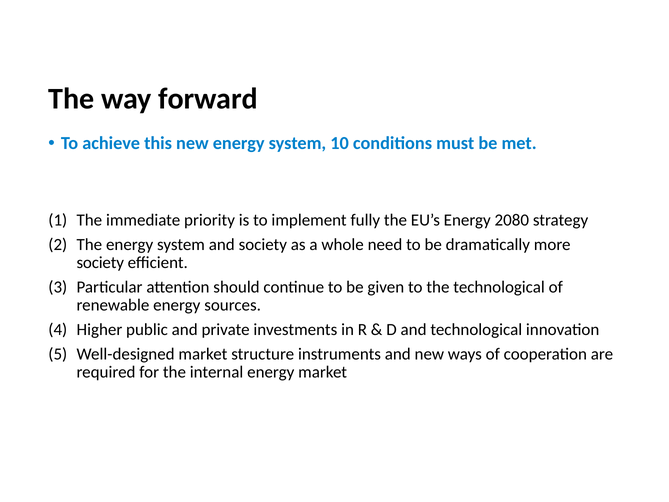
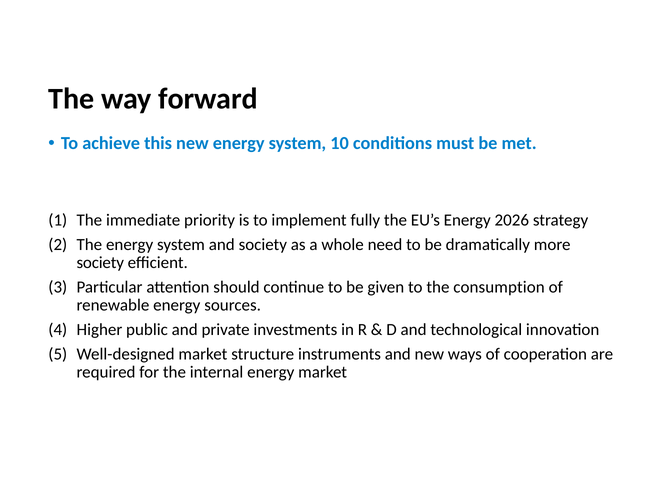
2080: 2080 -> 2026 (512, 220)
the technological: technological -> consumption (499, 287)
